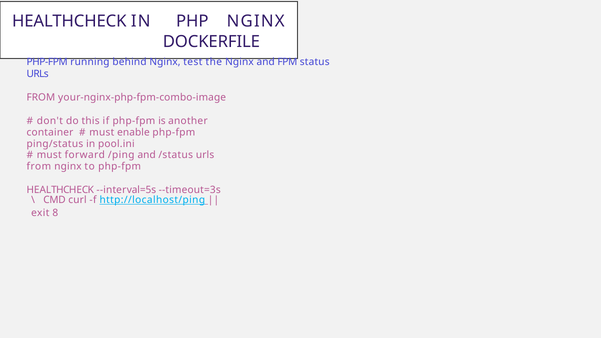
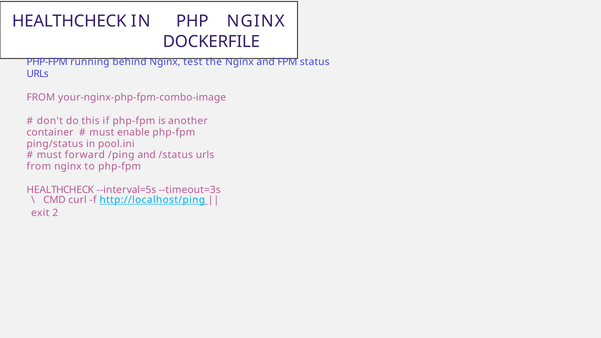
8: 8 -> 2 (55, 213)
